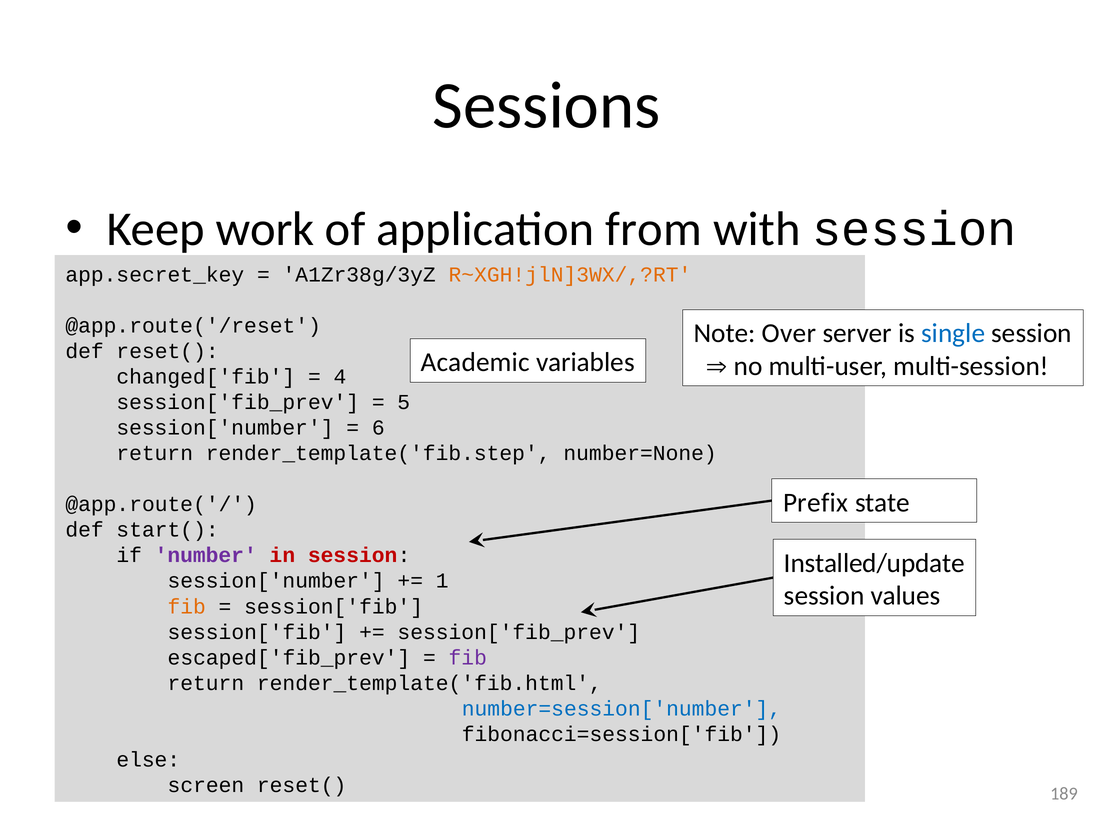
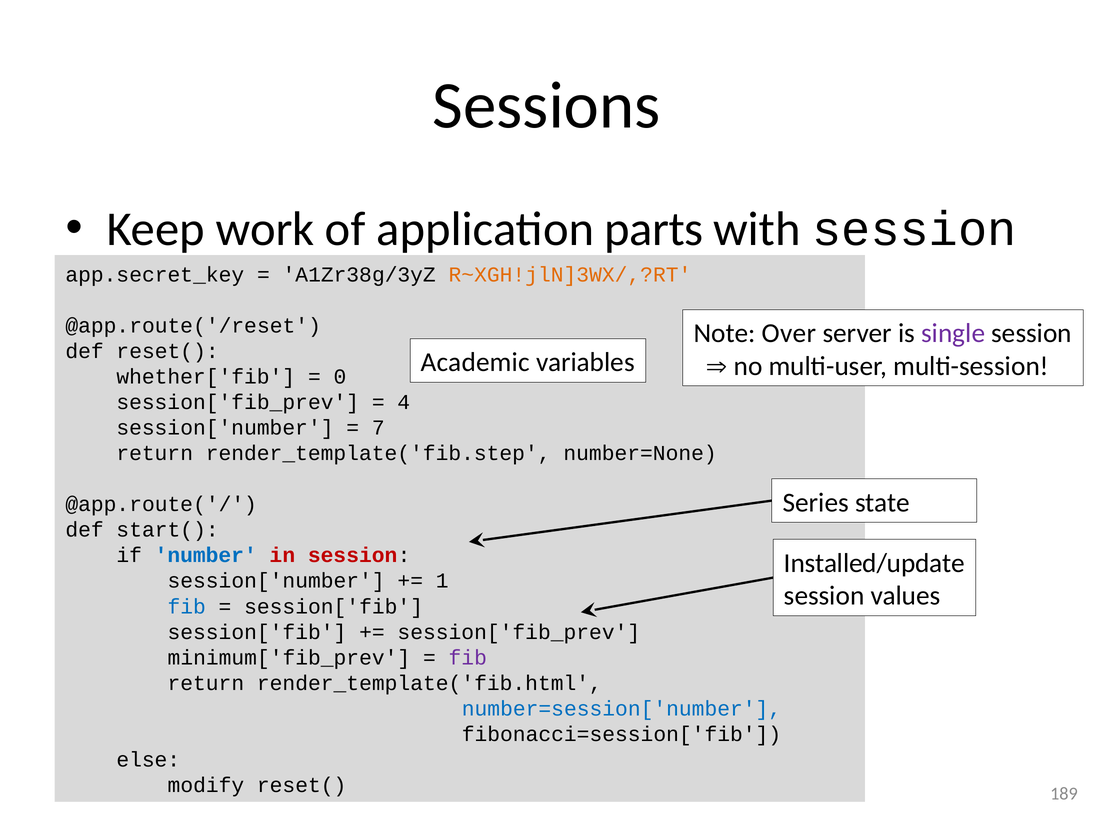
from: from -> parts (654, 229)
single colour: blue -> purple (953, 333)
changed['fib: changed['fib -> whether['fib (206, 377)
4: 4 -> 0 (340, 377)
5: 5 -> 4 (404, 402)
6: 6 -> 7 (378, 428)
Prefix: Prefix -> Series (816, 502)
number colour: purple -> blue (206, 555)
fib colour: orange -> blue (187, 606)
escaped['fib_prev: escaped['fib_prev -> minimum['fib_prev (289, 657)
screen: screen -> modify (206, 785)
